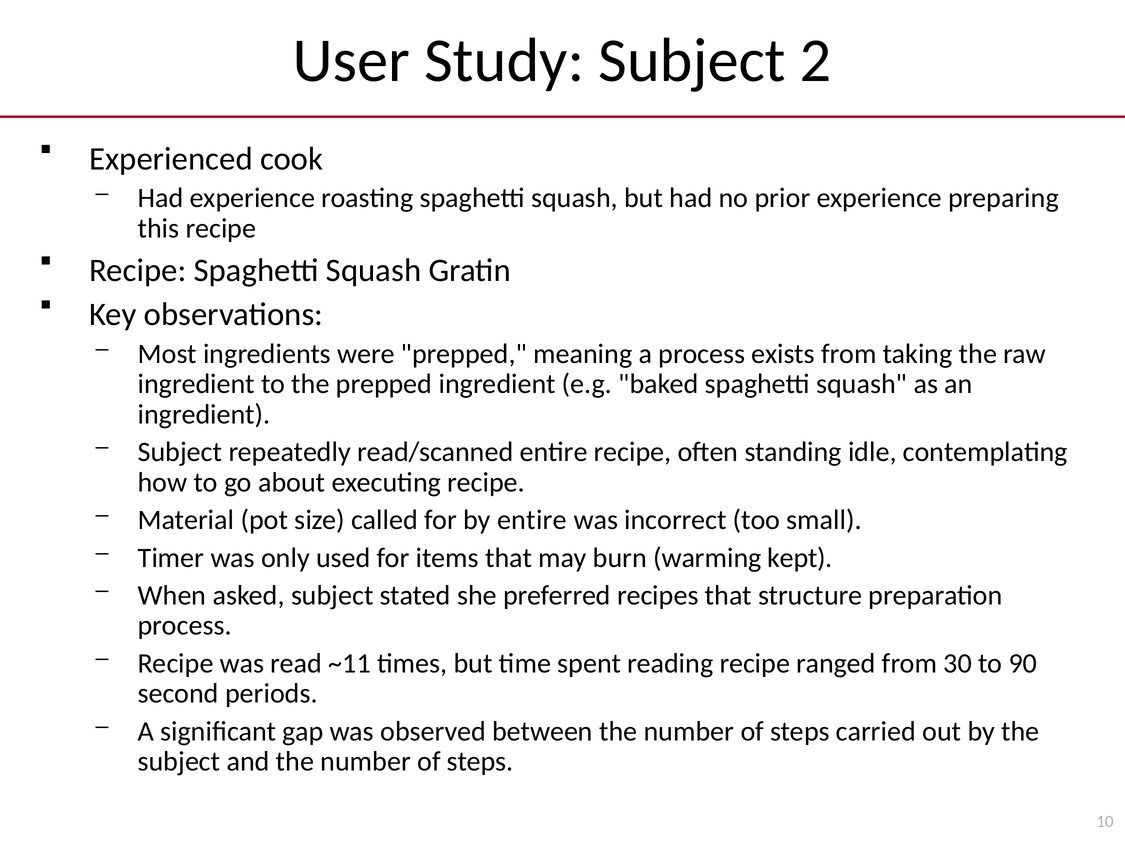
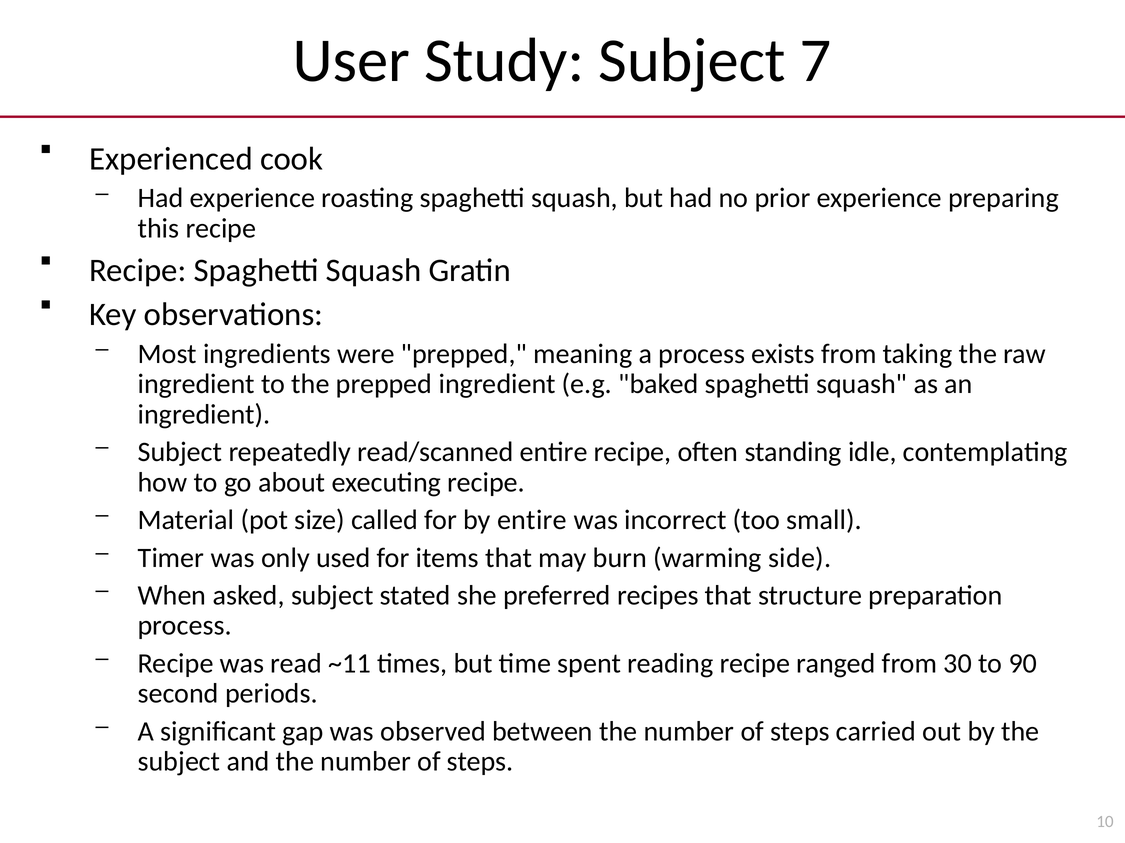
2: 2 -> 7 (816, 61)
kept: kept -> side (800, 558)
